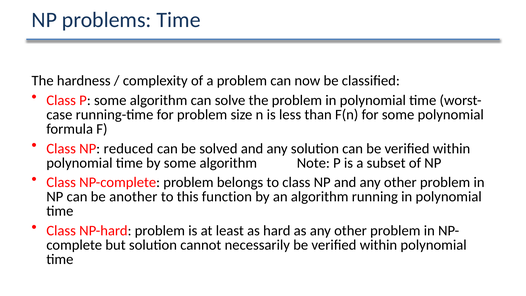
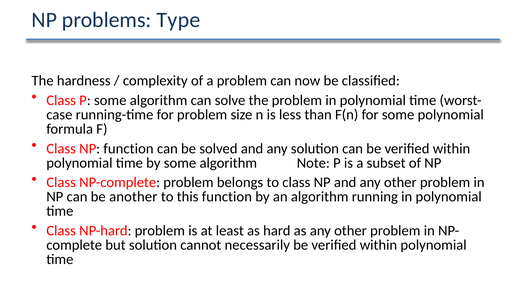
problems Time: Time -> Type (178, 20)
NP reduced: reduced -> function (128, 149)
